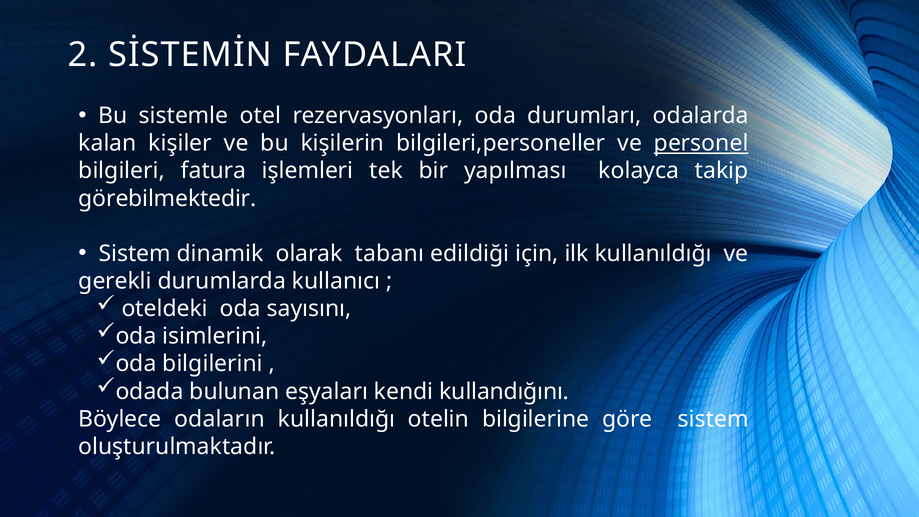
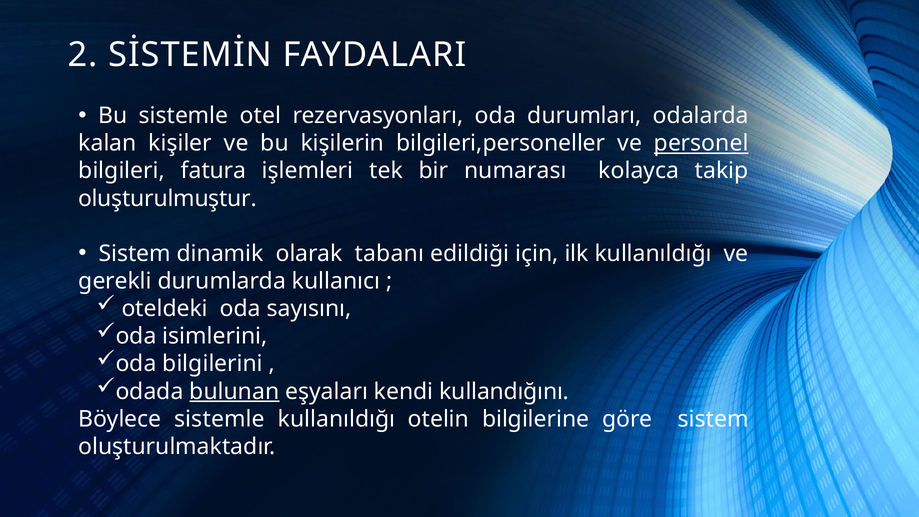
yapılması: yapılması -> numarası (515, 171)
görebilmektedir: görebilmektedir -> oluşturulmuştur (167, 198)
bulunan underline: none -> present (234, 391)
Böylece odaların: odaların -> sistemle (220, 419)
